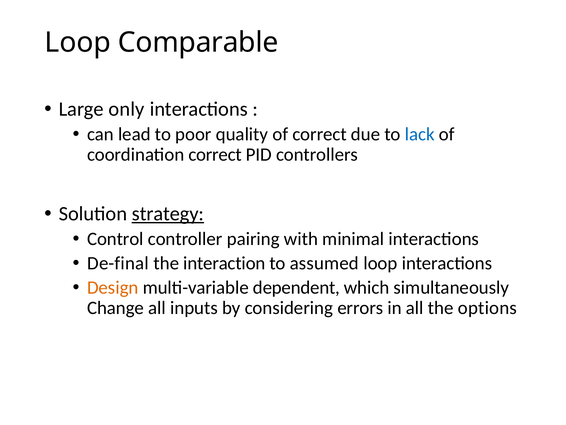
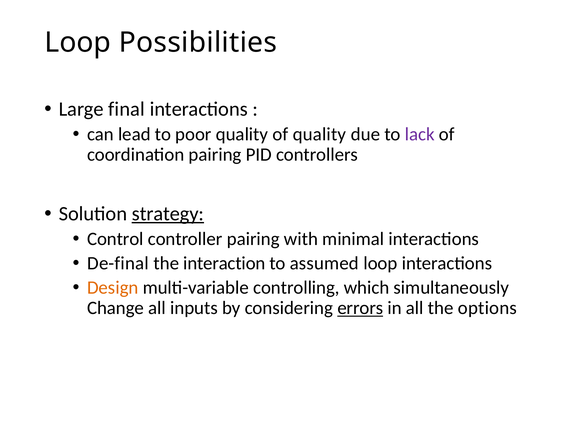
Comparable: Comparable -> Possibilities (198, 43)
only: only -> final (127, 109)
of correct: correct -> quality (319, 134)
lack colour: blue -> purple (420, 134)
coordination correct: correct -> pairing (215, 155)
dependent: dependent -> controlling (296, 287)
errors underline: none -> present (360, 308)
